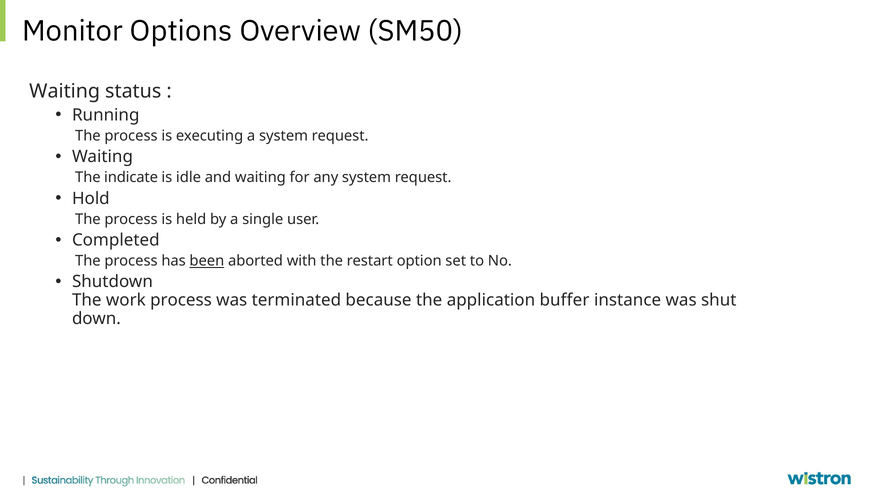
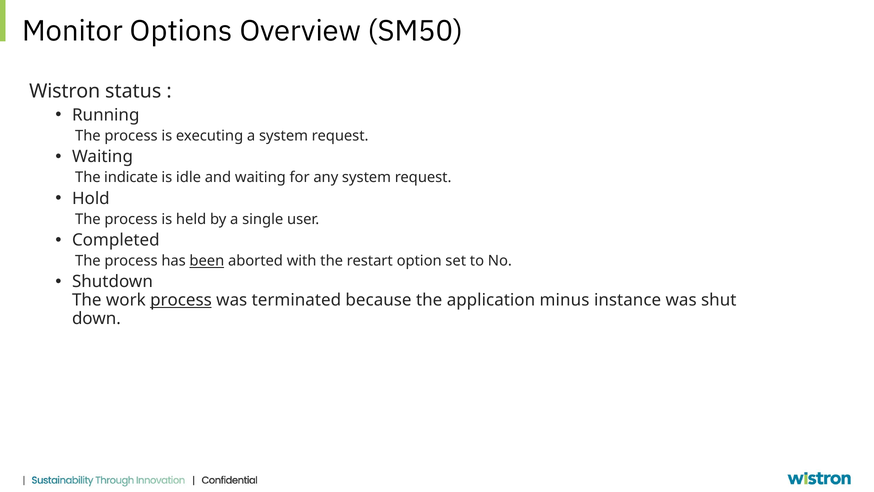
Waiting: Waiting -> Wistron (65, 91)
process underline: none -> present (181, 300)
buffer: buffer -> minus (564, 300)
